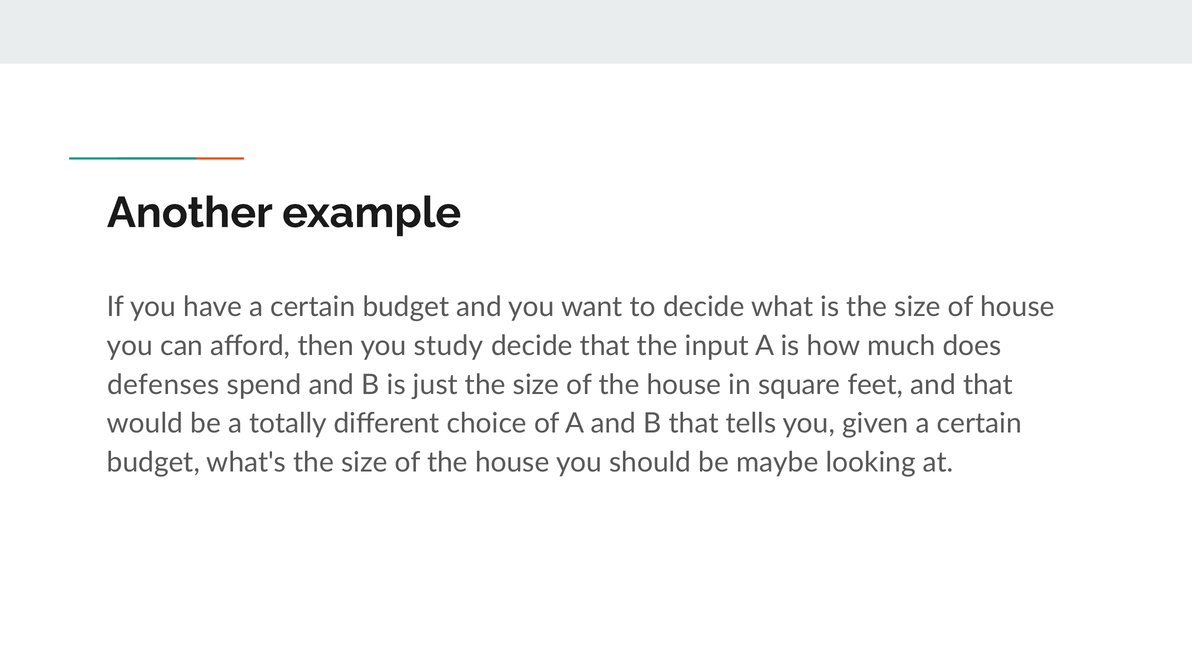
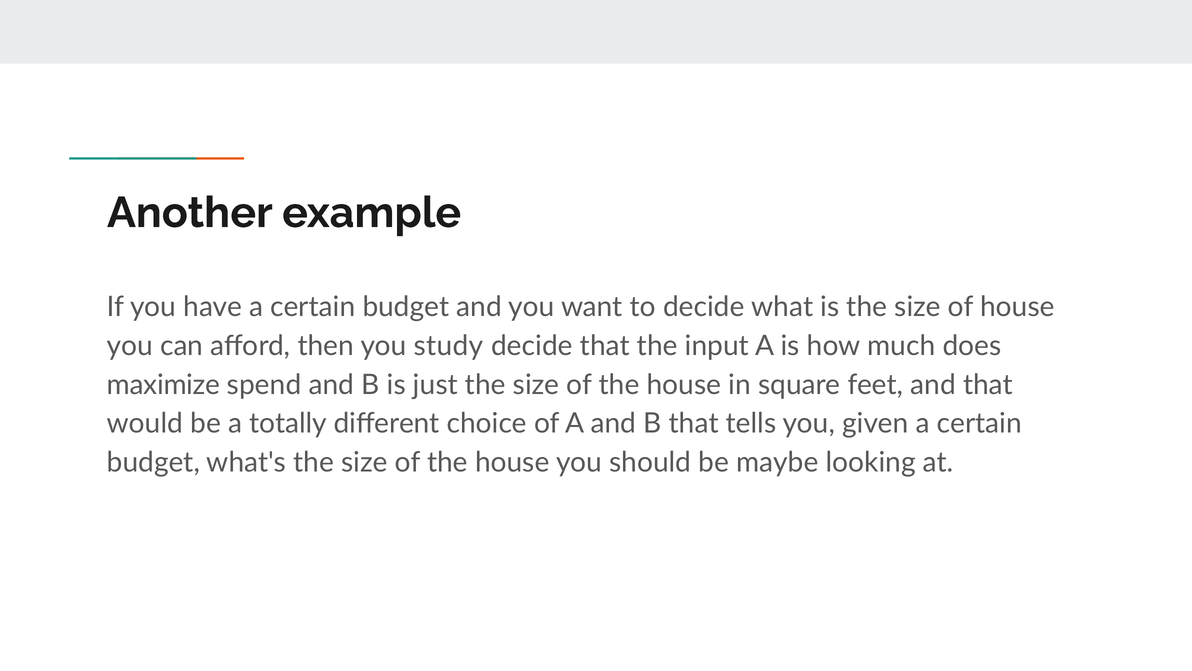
defenses: defenses -> maximize (164, 384)
